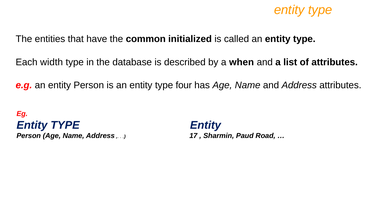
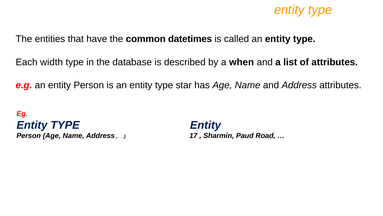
initialized: initialized -> datetimes (190, 39)
four: four -> star (184, 85)
